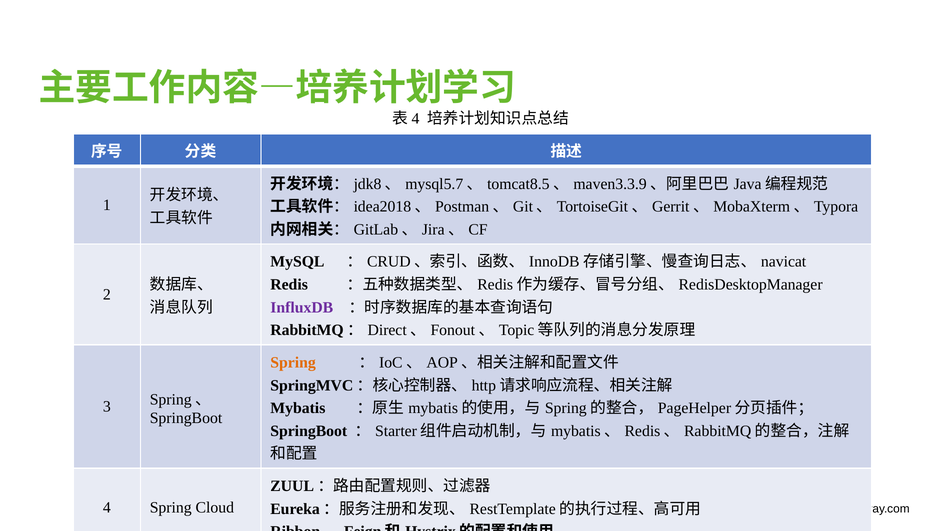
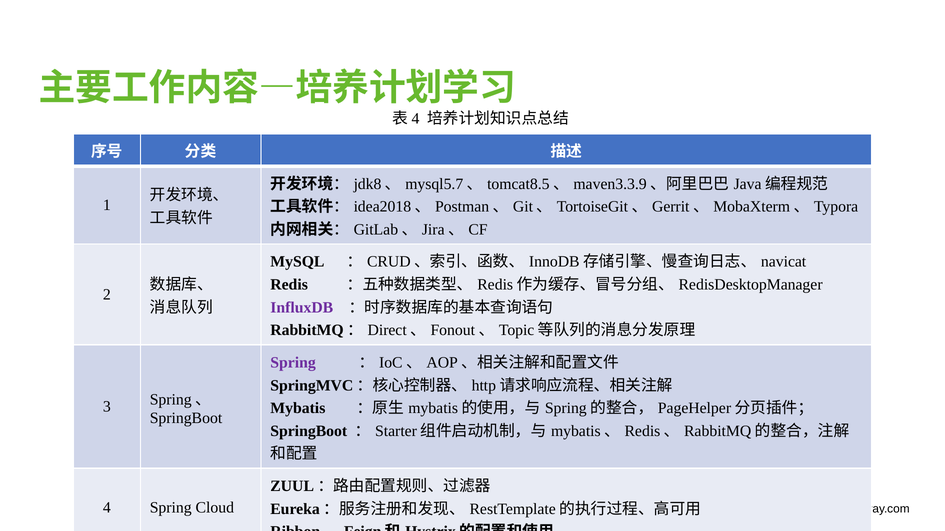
Spring colour: orange -> purple (293, 363)
